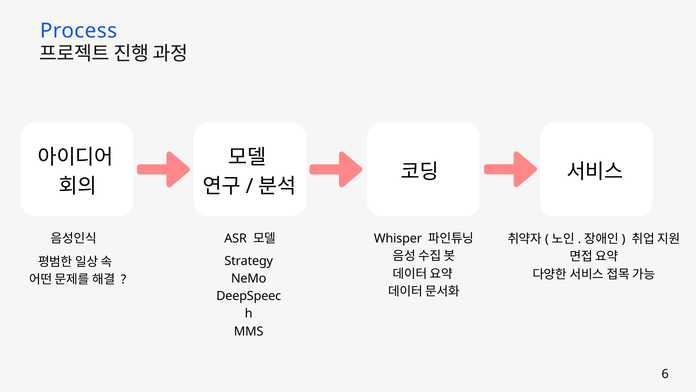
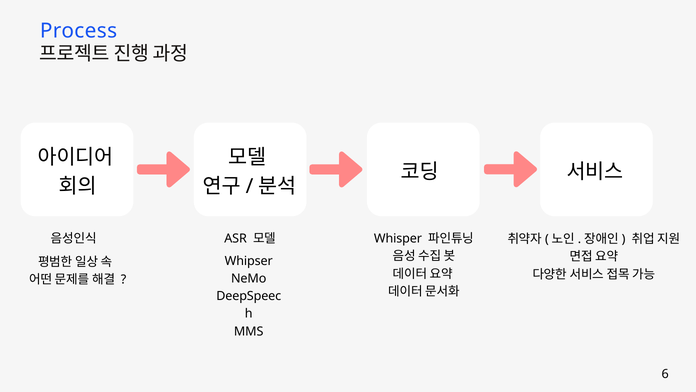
Strategy: Strategy -> Whipser (249, 261)
